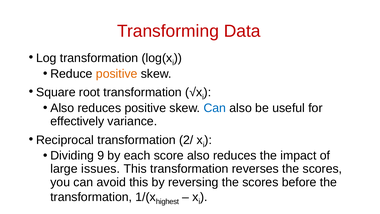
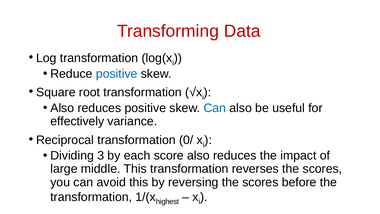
positive colour: orange -> blue (117, 74)
2/: 2/ -> 0/ (186, 140)
9: 9 -> 3 (101, 155)
issues: issues -> middle (101, 169)
